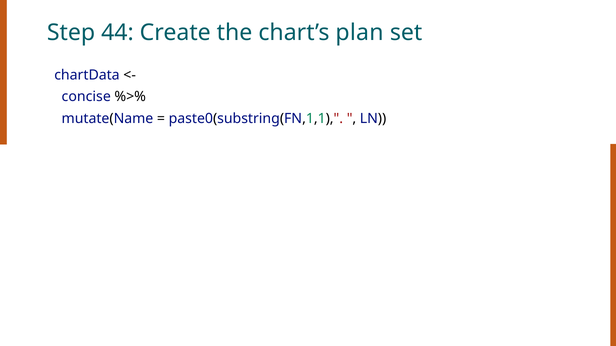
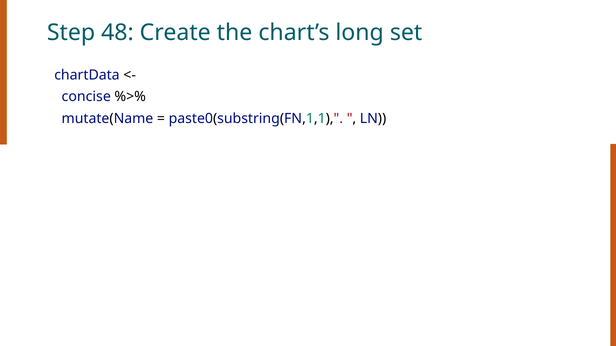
44: 44 -> 48 (117, 33)
plan: plan -> long (360, 33)
